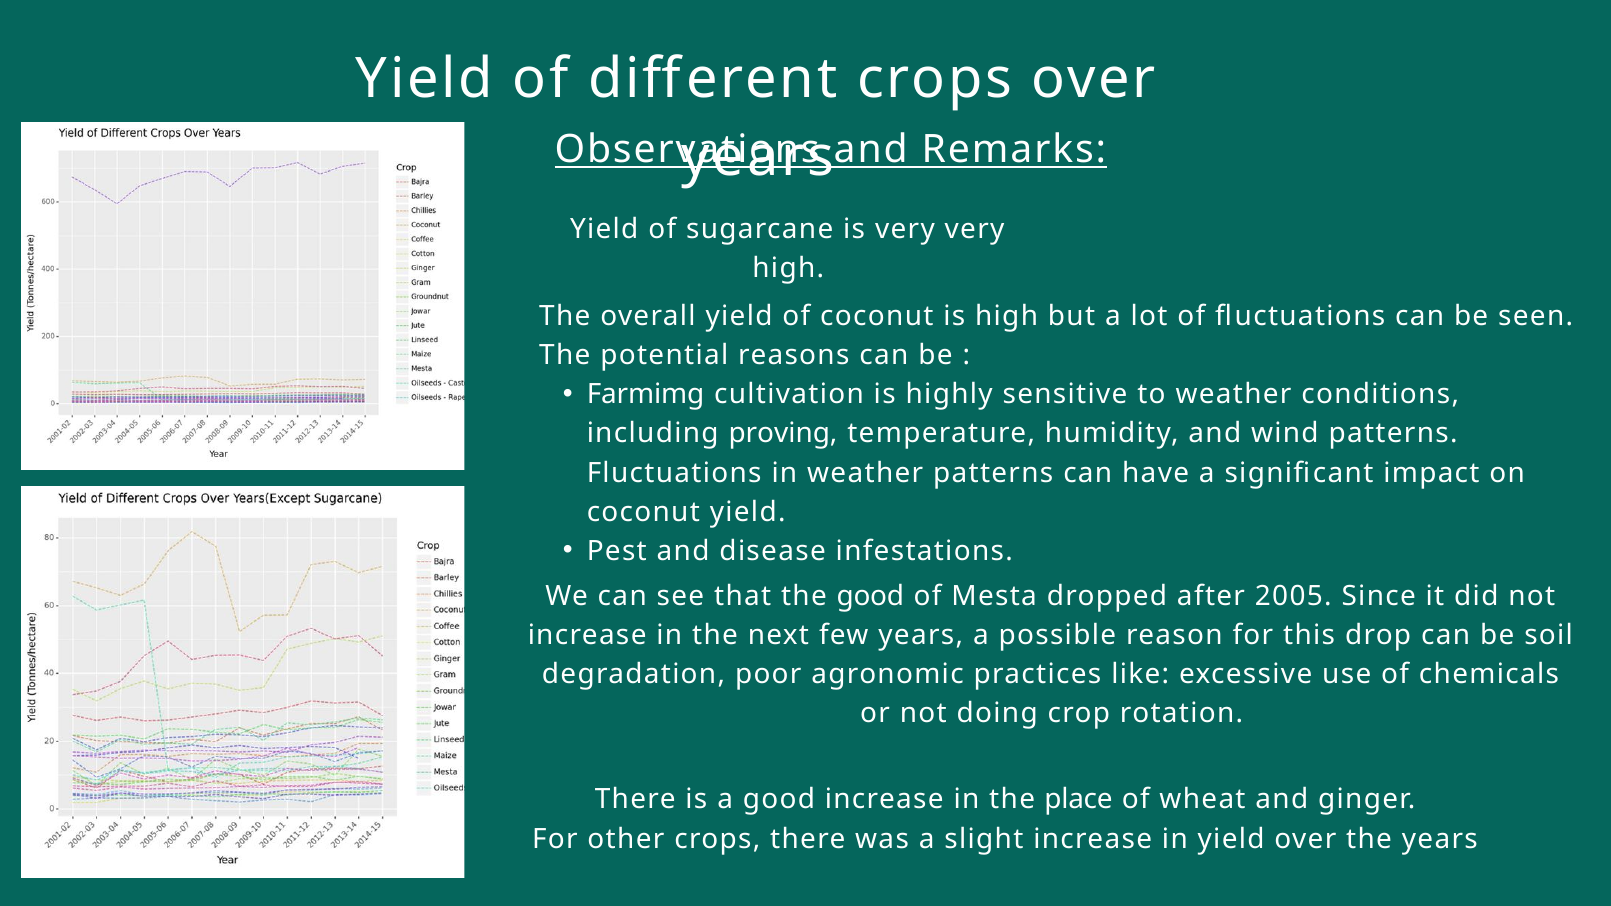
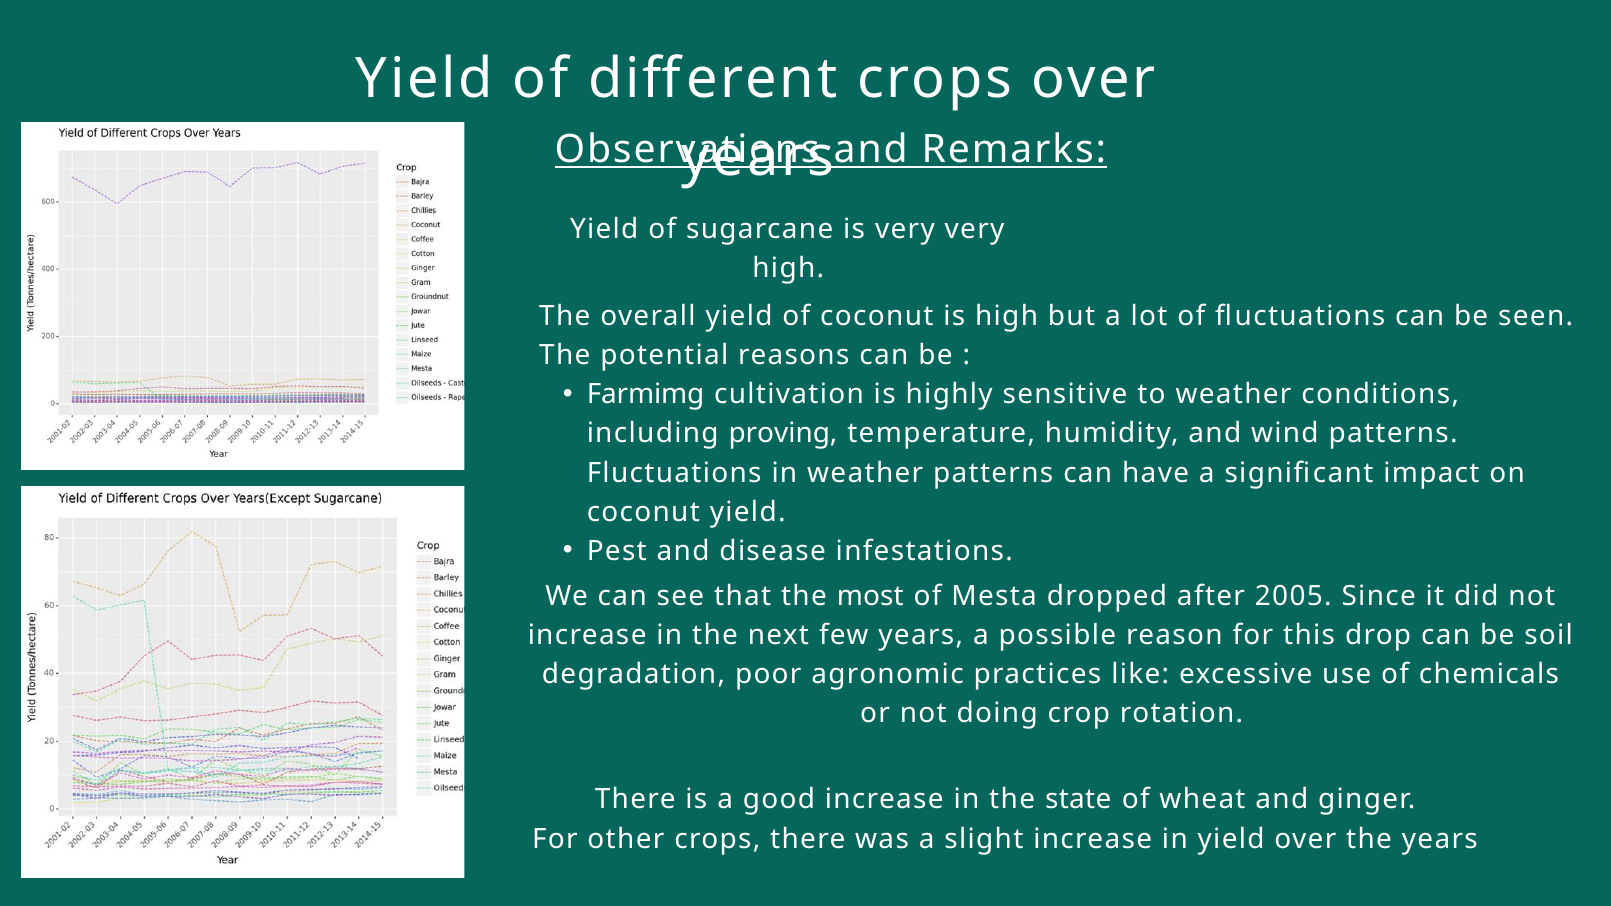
the good: good -> most (870, 596)
place: place -> state (1078, 800)
